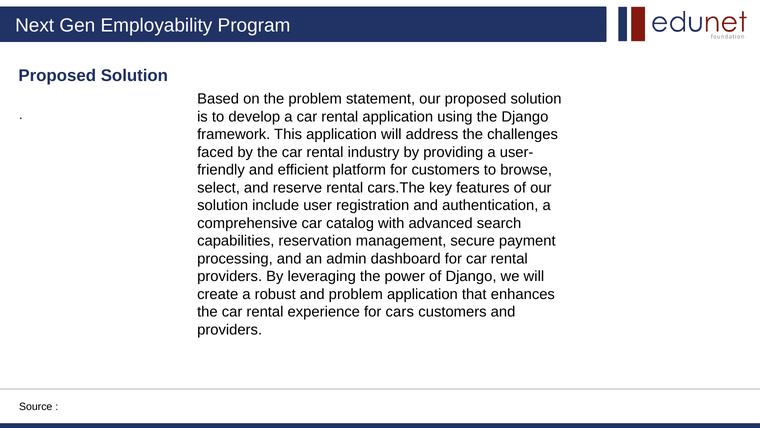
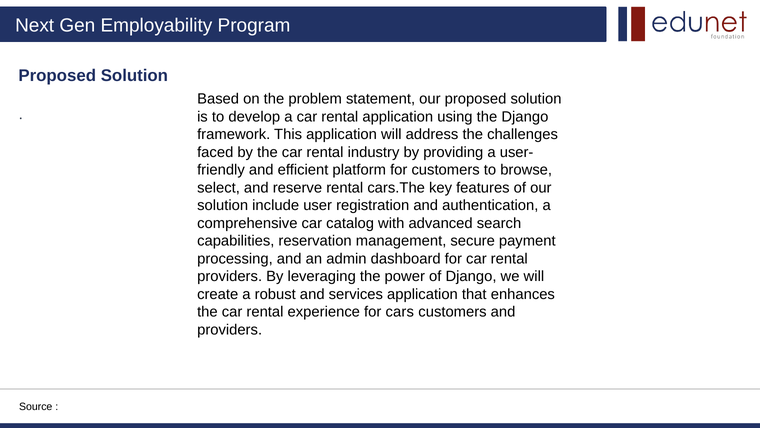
and problem: problem -> services (356, 294)
